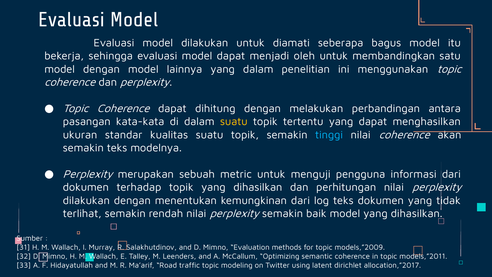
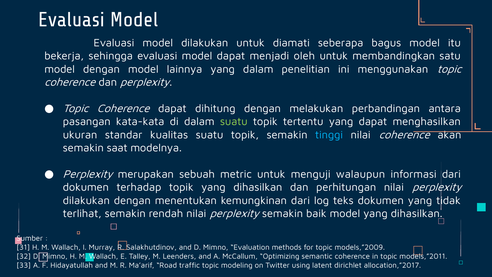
suatu colour: yellow -> light green (234, 122)
semakin teks: teks -> saat (117, 148)
pengguna: pengguna -> walaupun (361, 174)
